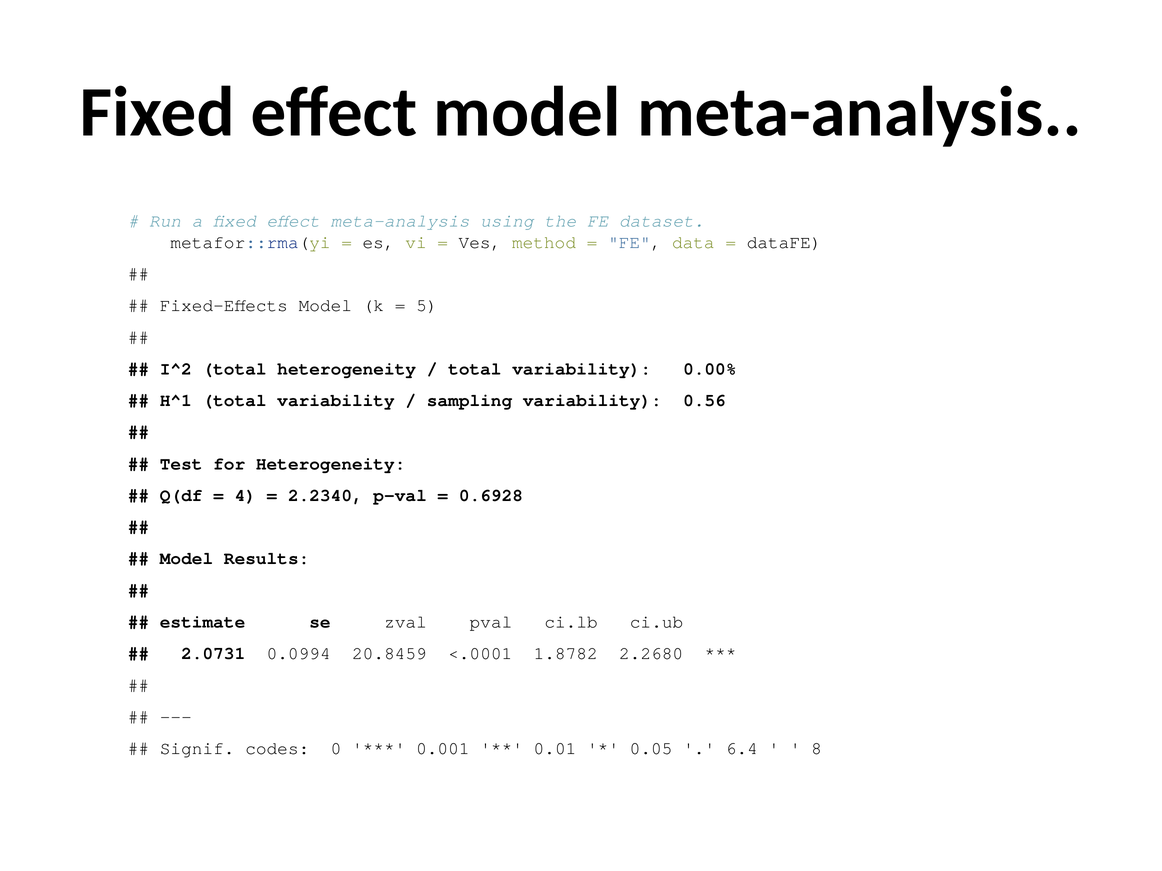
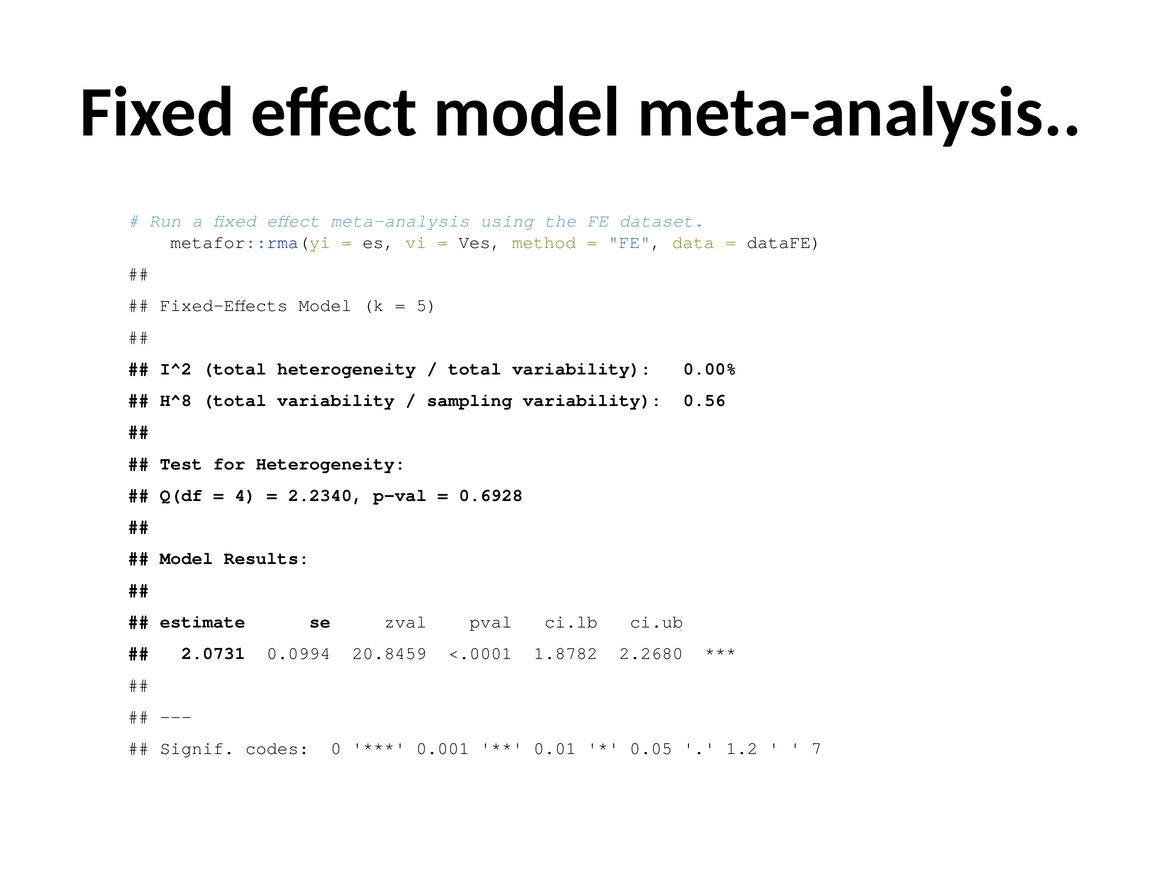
H^1: H^1 -> H^8 (176, 401)
6.4: 6.4 -> 1.2 (742, 749)
8: 8 -> 7 (817, 749)
